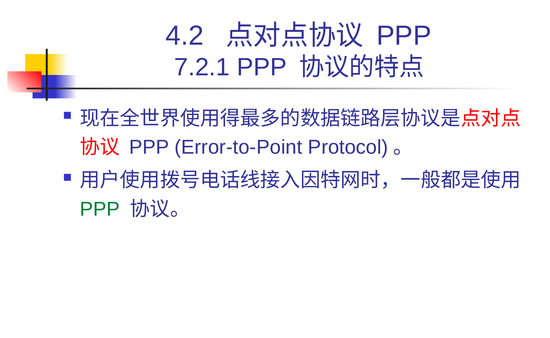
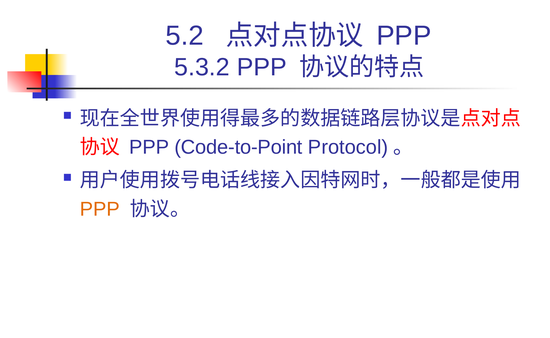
4.2: 4.2 -> 5.2 (185, 36)
7.2.1: 7.2.1 -> 5.3.2 (202, 67)
Error-to-Point: Error-to-Point -> Code-to-Point (238, 147)
PPP colour: green -> orange (100, 209)
